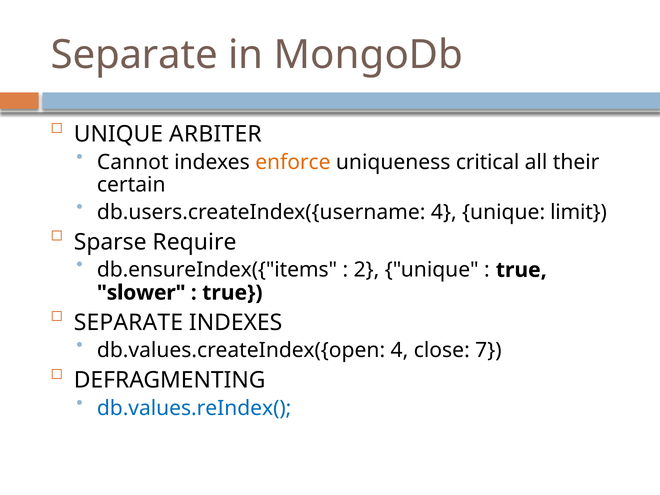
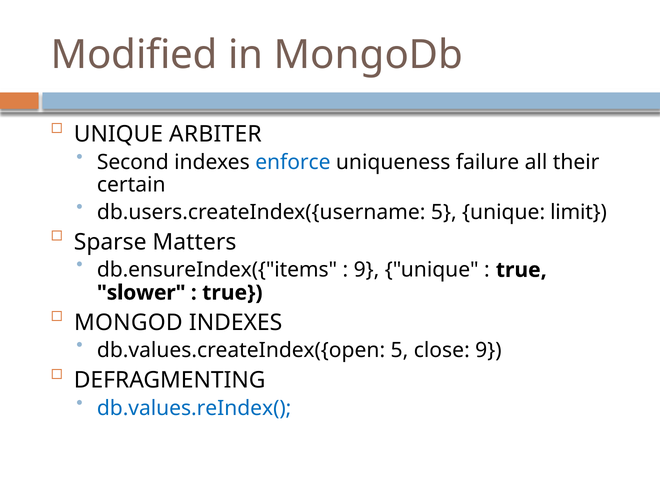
Separate: Separate -> Modified (134, 55)
Cannot: Cannot -> Second (133, 162)
enforce colour: orange -> blue (293, 162)
critical: critical -> failure (488, 162)
db.users.createIndex({username 4: 4 -> 5 (444, 212)
Require: Require -> Matters (194, 242)
2: 2 -> 9 (367, 270)
SEPARATE: SEPARATE -> MONGOD (128, 322)
db.values.createIndex({open 4: 4 -> 5 (399, 351)
close 7: 7 -> 9 (488, 351)
